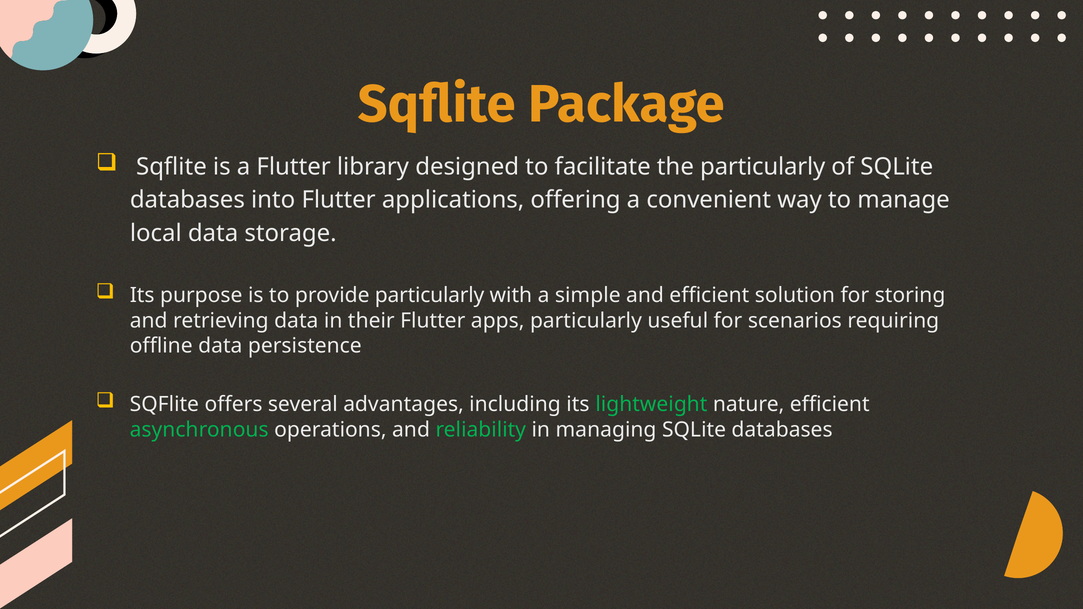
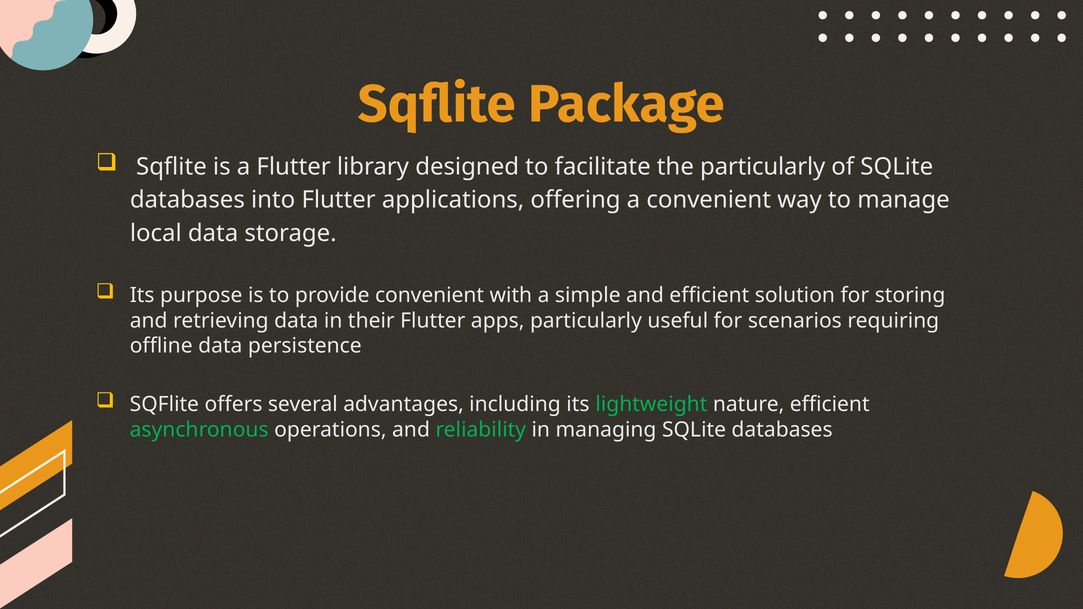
provide particularly: particularly -> convenient (429, 295)
